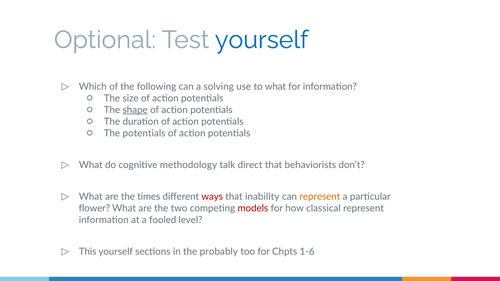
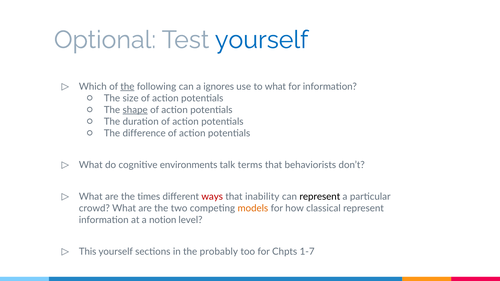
the underline: none -> present (127, 87)
solving: solving -> ignores (219, 87)
The potentials: potentials -> difference (144, 133)
methodology: methodology -> environments (189, 165)
direct: direct -> terms (250, 165)
represent colour: orange -> black (320, 197)
flower: flower -> crowd (94, 208)
models colour: red -> orange (253, 208)
fooled: fooled -> notion (163, 220)
1-6: 1-6 -> 1-7 (307, 252)
